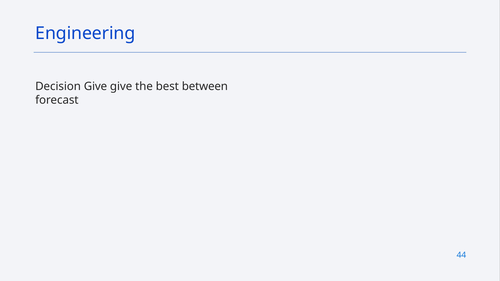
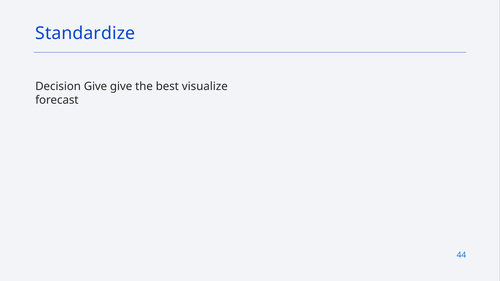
Engineering: Engineering -> Standardize (85, 33)
between: between -> visualize (205, 86)
